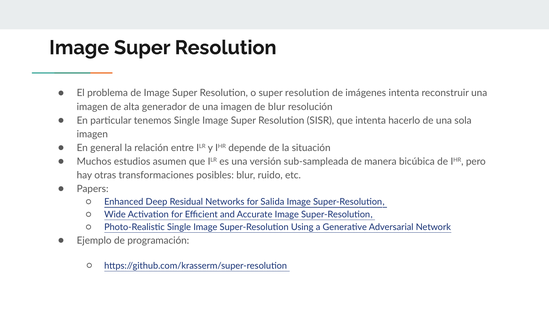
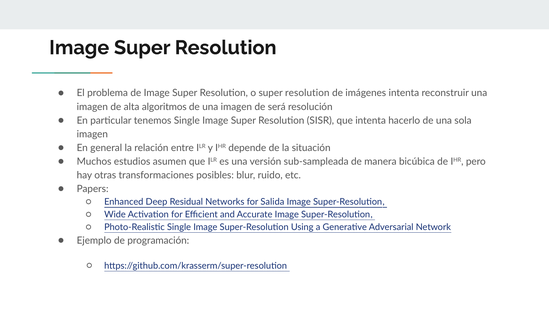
generador: generador -> algoritmos (164, 107)
de blur: blur -> será (277, 107)
